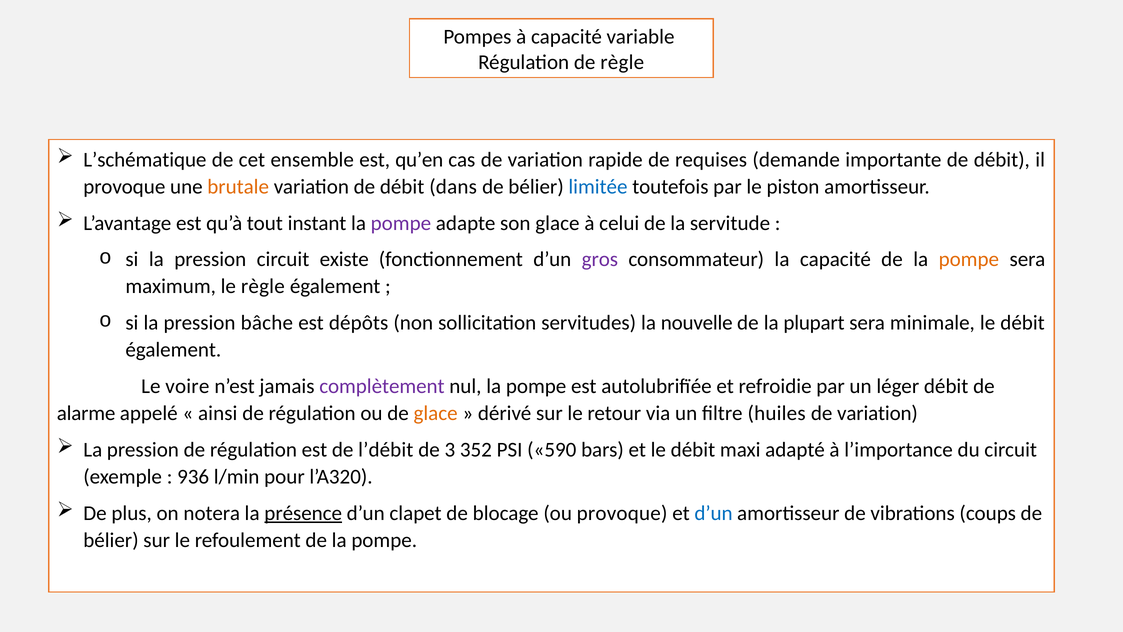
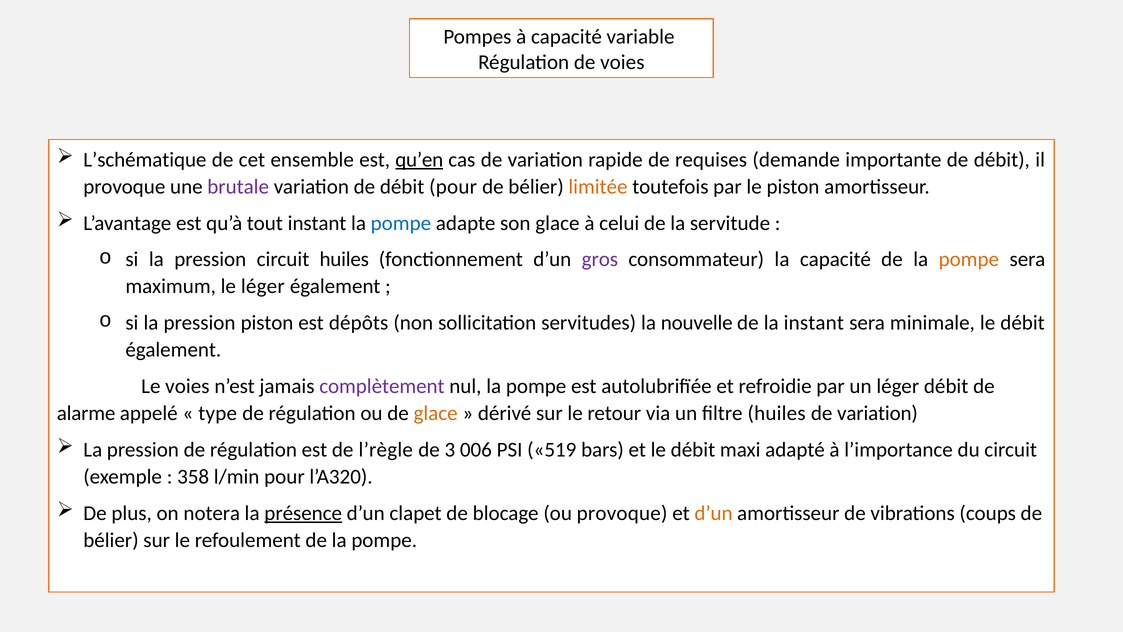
de règle: règle -> voies (622, 62)
qu’en underline: none -> present (419, 160)
brutale colour: orange -> purple (238, 187)
débit dans: dans -> pour (453, 187)
limitée colour: blue -> orange (598, 187)
pompe colour: purple -> blue (401, 223)
circuit existe: existe -> huiles (344, 259)
le règle: règle -> léger (263, 286)
pression bâche: bâche -> piston (267, 323)
la plupart: plupart -> instant (814, 323)
Le voire: voire -> voies (187, 386)
ainsi: ainsi -> type (218, 413)
l’débit: l’débit -> l’règle (386, 450)
352: 352 -> 006 (476, 450)
590: 590 -> 519 (552, 450)
936: 936 -> 358 (193, 477)
d’un colour: blue -> orange (714, 513)
